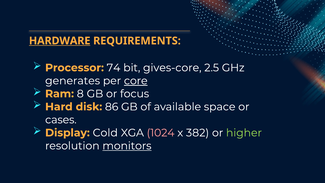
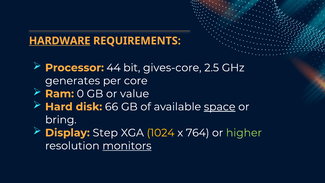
74: 74 -> 44 (114, 68)
core underline: present -> none (136, 81)
8: 8 -> 0 (80, 94)
focus: focus -> value (135, 94)
86: 86 -> 66 (112, 107)
space underline: none -> present (220, 107)
cases: cases -> bring (61, 120)
Cold: Cold -> Step (105, 133)
1024 colour: pink -> yellow (161, 133)
382: 382 -> 764 (198, 133)
